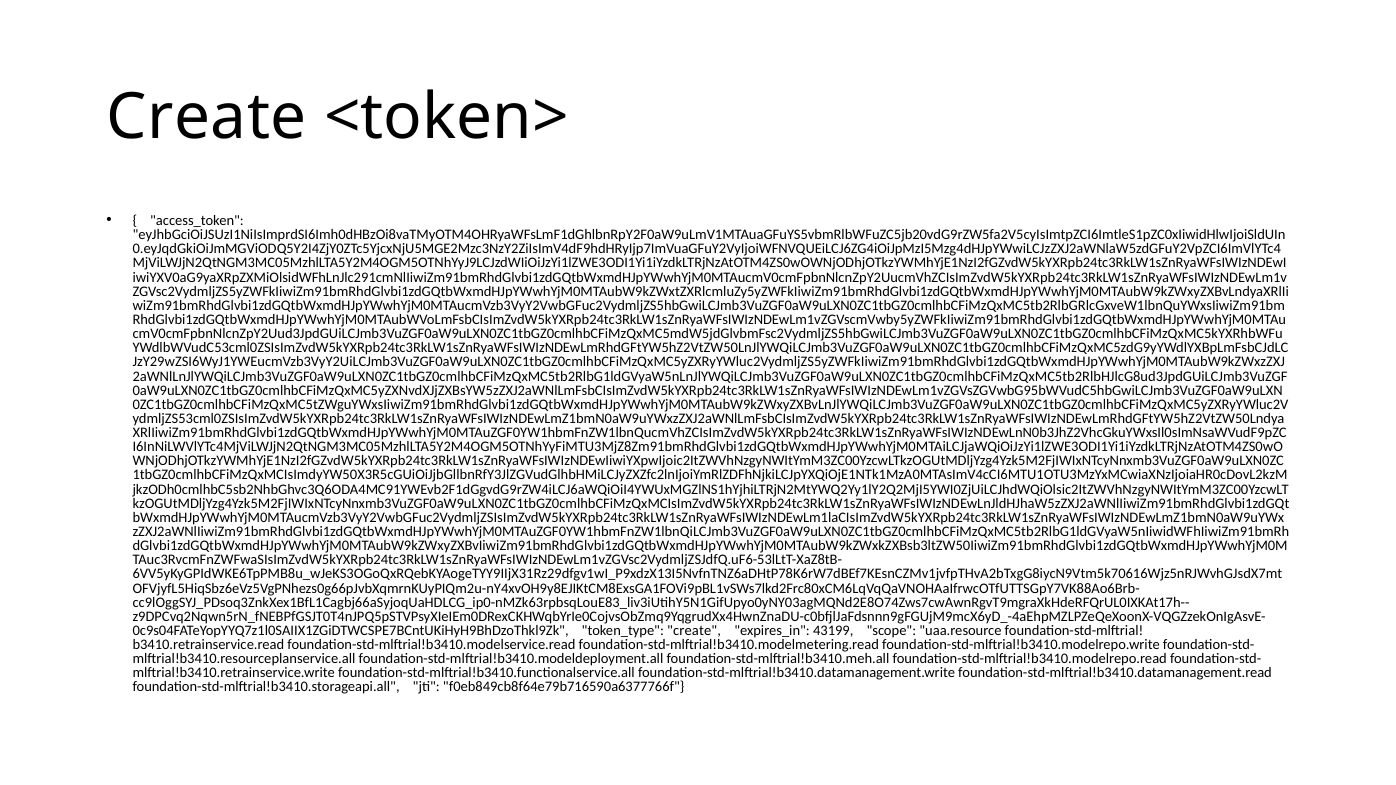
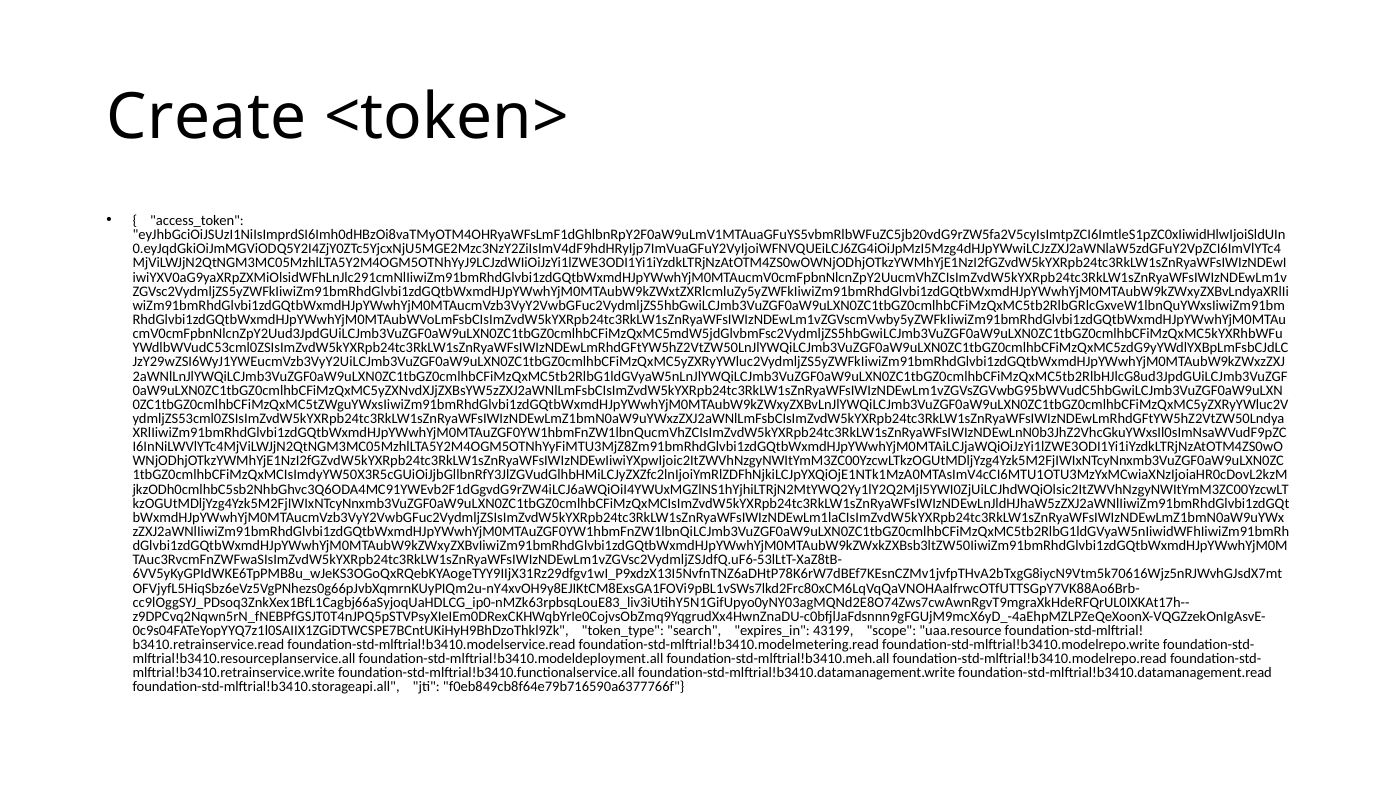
token_type create: create -> search (694, 631)
